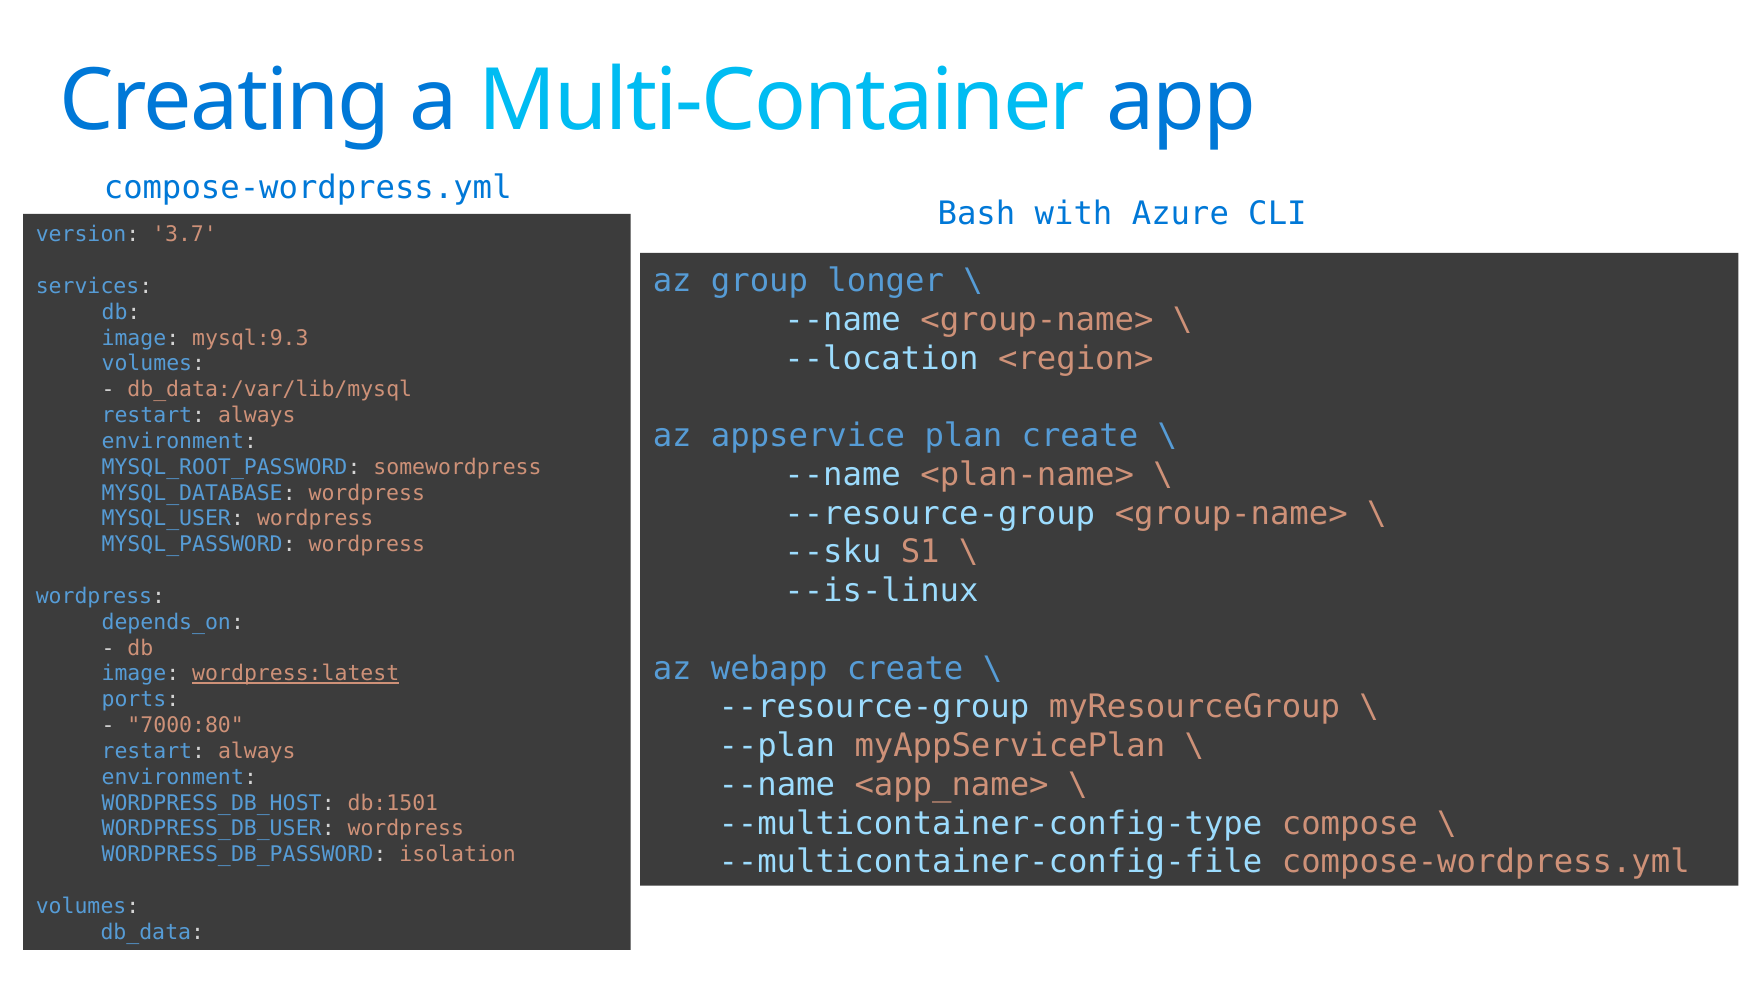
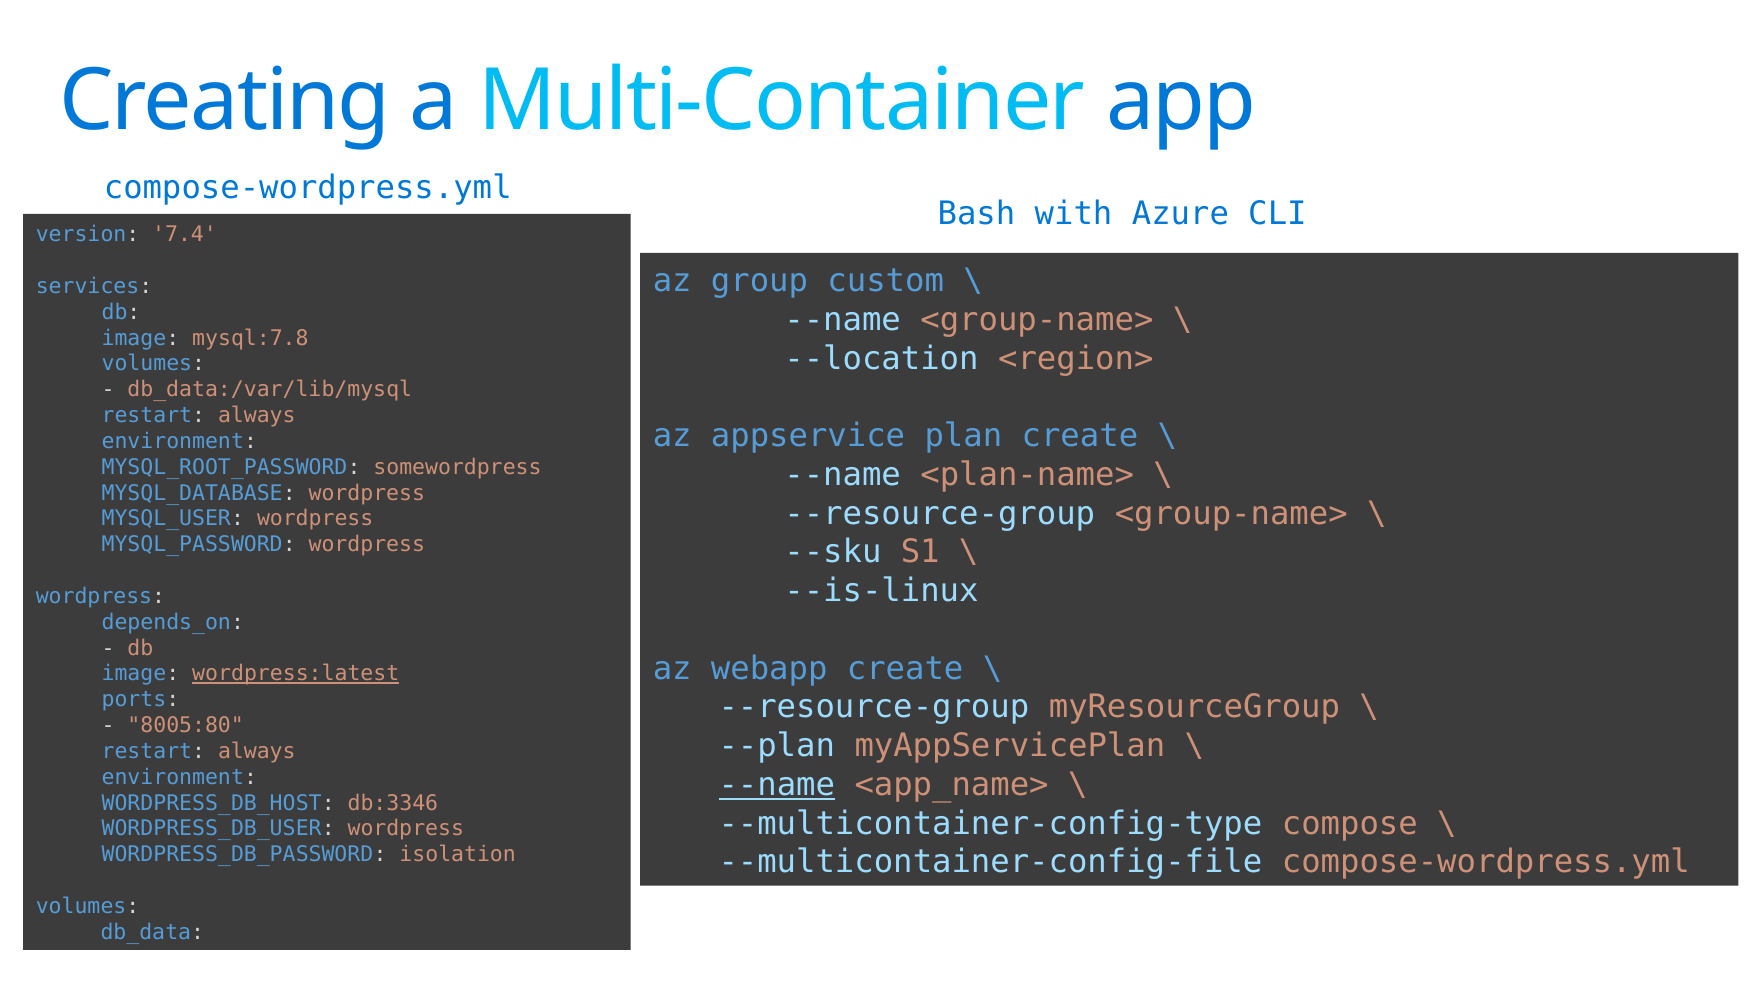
3.7: 3.7 -> 7.4 (185, 235)
longer: longer -> custom (886, 281)
mysql:9.3: mysql:9.3 -> mysql:7.8 (250, 338)
7000:80: 7000:80 -> 8005:80 (186, 725)
--name underline: none -> present (777, 784)
db:1501: db:1501 -> db:3346 (393, 803)
